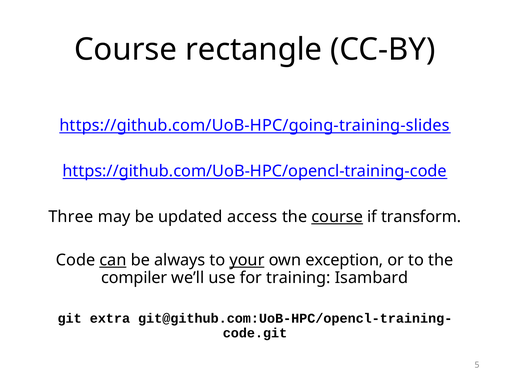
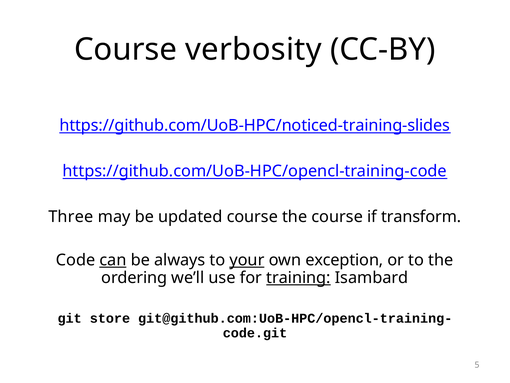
rectangle: rectangle -> verbosity (253, 49)
https://github.com/UoB-HPC/going-training-slides: https://github.com/UoB-HPC/going-training-slides -> https://github.com/UoB-HPC/noticed-training-slides (255, 125)
updated access: access -> course (252, 217)
course underline: present -> none (337, 217)
compiler: compiler -> ordering (134, 277)
training underline: none -> present (298, 277)
extra: extra -> store (110, 318)
